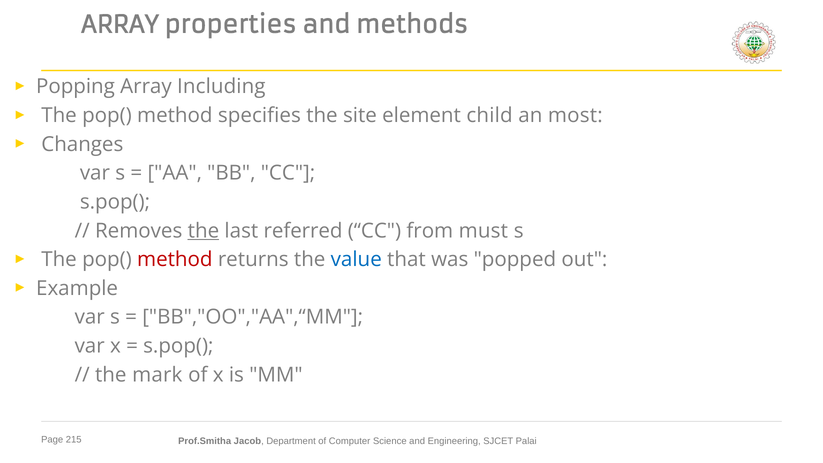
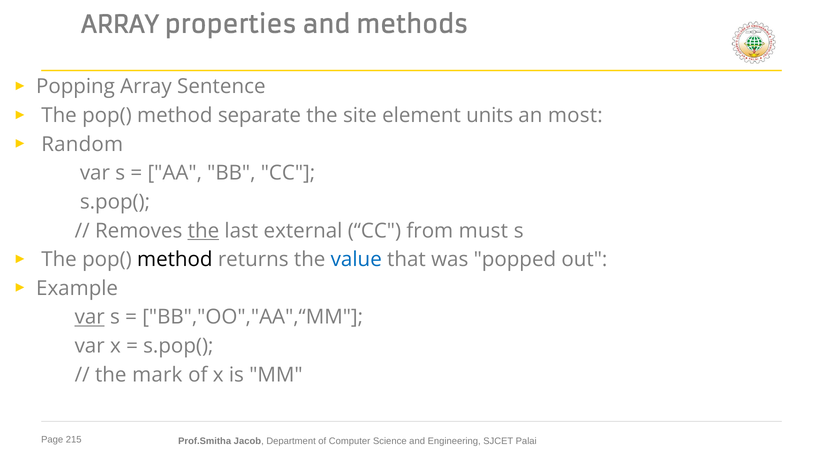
Including: Including -> Sentence (221, 87)
specifies: specifies -> separate (259, 115)
child: child -> units (490, 115)
Changes: Changes -> Random (82, 144)
referred: referred -> external (303, 231)
method colour: red -> black (175, 259)
var underline: none -> present (90, 317)
